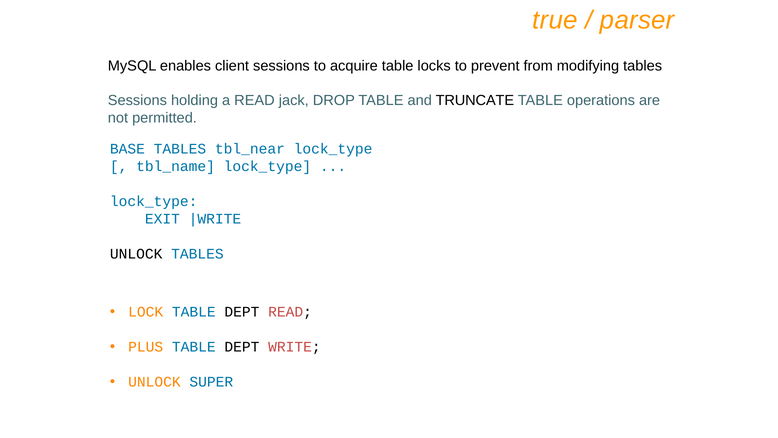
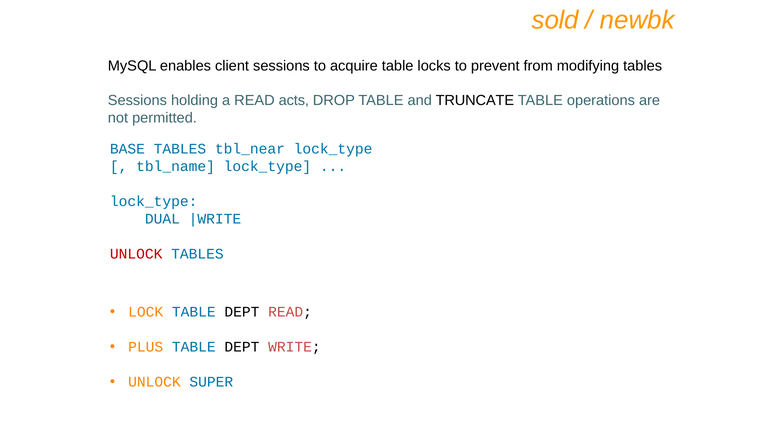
true: true -> sold (555, 20)
parser: parser -> newbk (637, 20)
jack: jack -> acts (294, 100)
EXIT: EXIT -> DUAL (162, 219)
UNLOCK colour: black -> red (136, 254)
